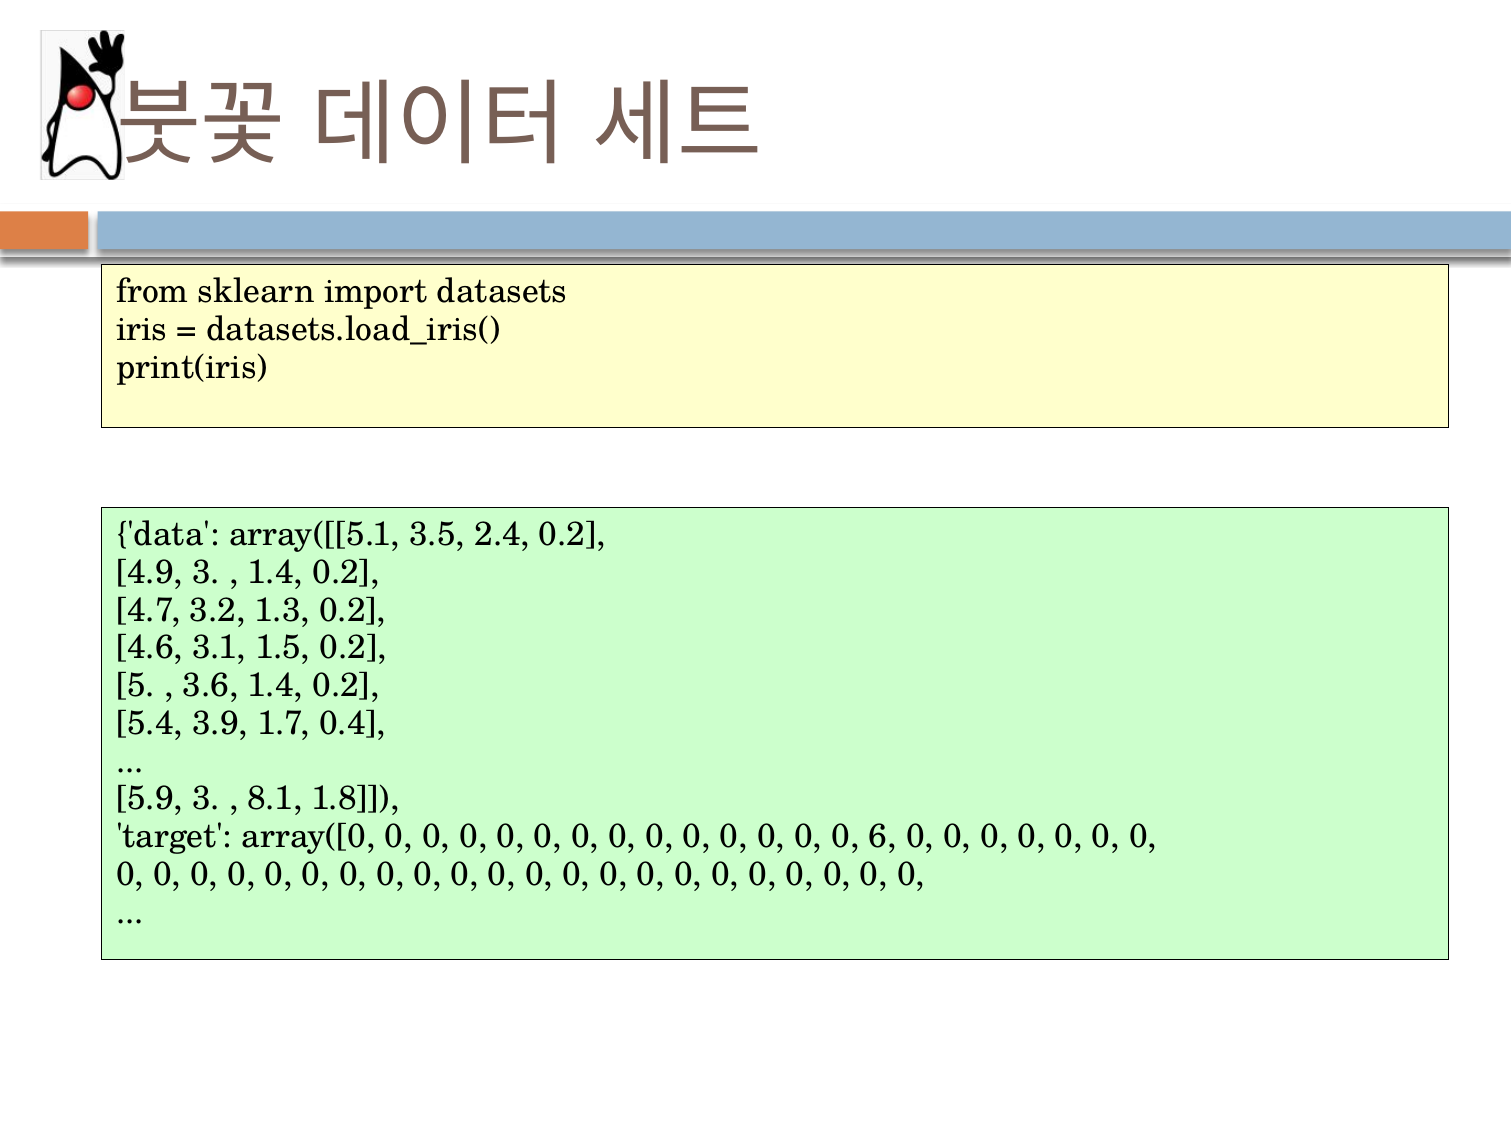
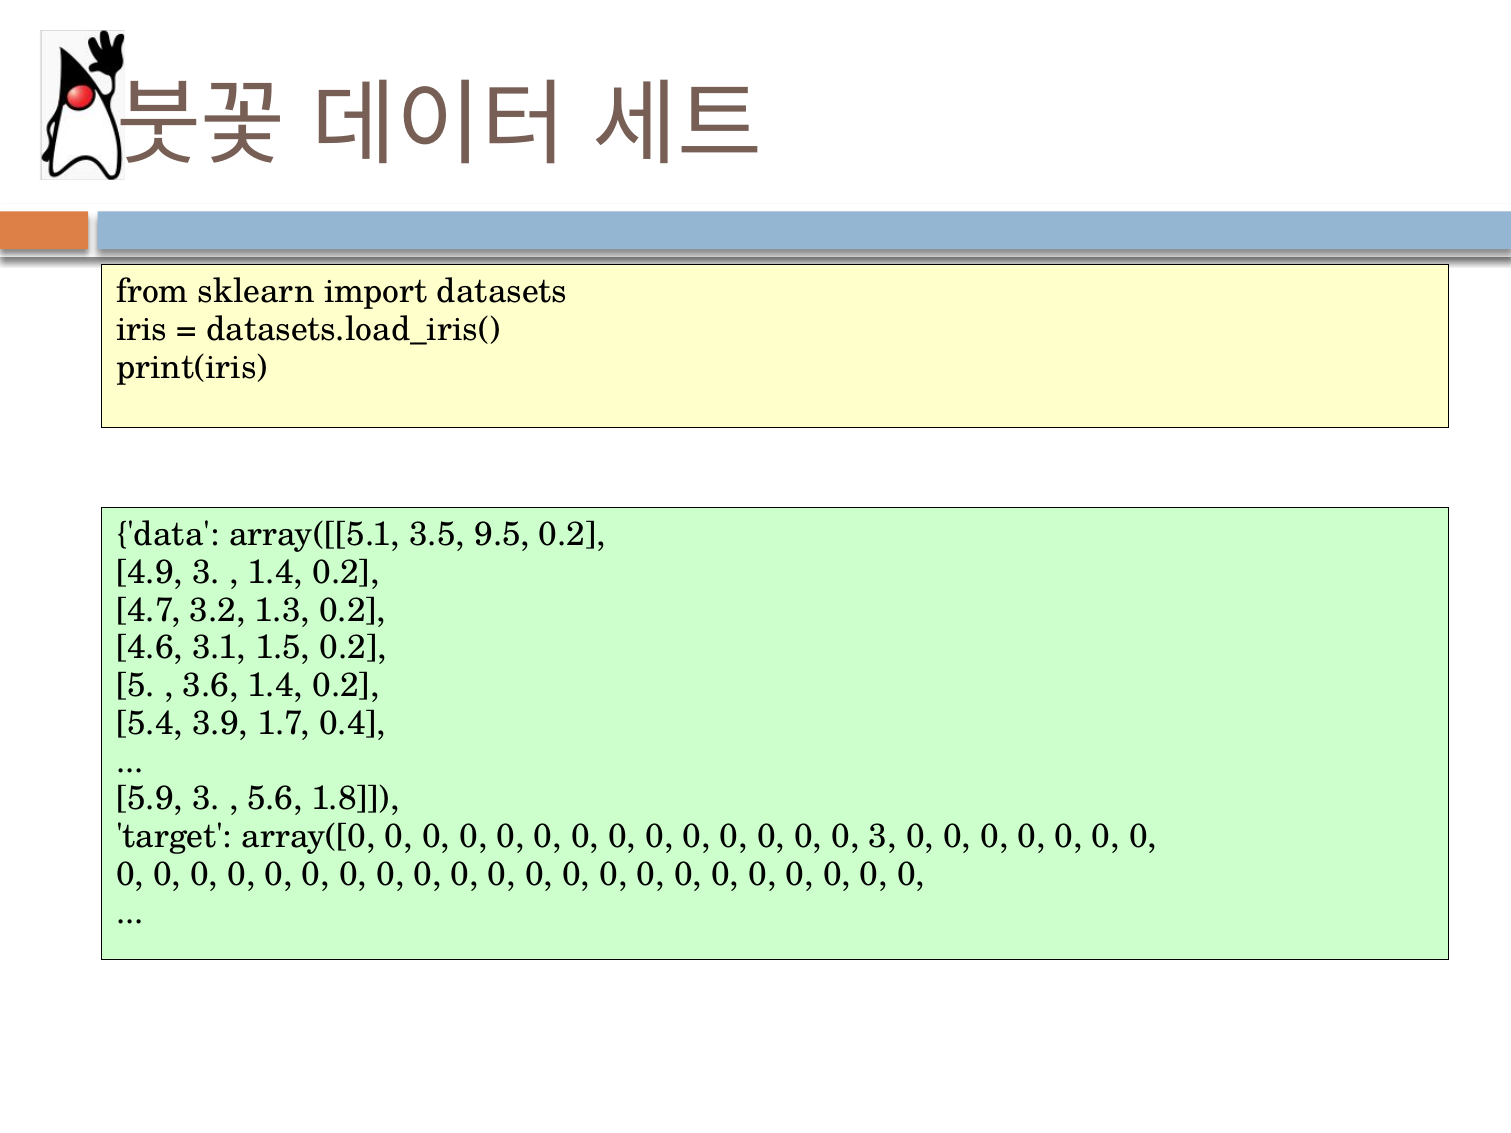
2.4: 2.4 -> 9.5 (502, 535)
8.1: 8.1 -> 5.6 (275, 799)
0 6: 6 -> 3 (883, 837)
